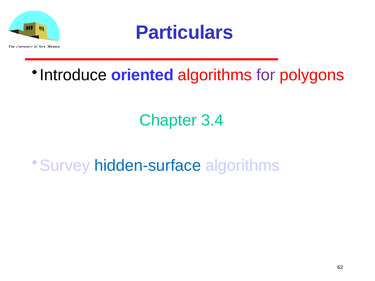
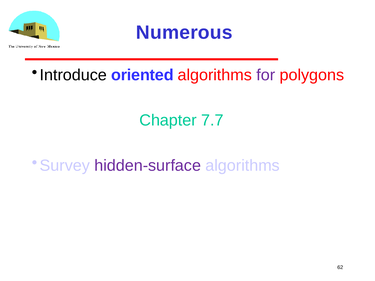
Particulars: Particulars -> Numerous (184, 33)
3.4: 3.4 -> 7.7 (212, 120)
hidden-surface colour: blue -> purple (148, 166)
